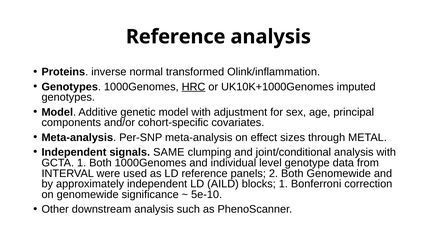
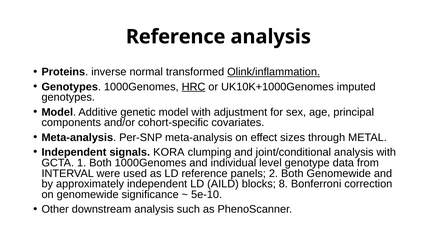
Olink/inflammation underline: none -> present (274, 72)
SAME: SAME -> KORA (169, 152)
blocks 1: 1 -> 8 (283, 184)
